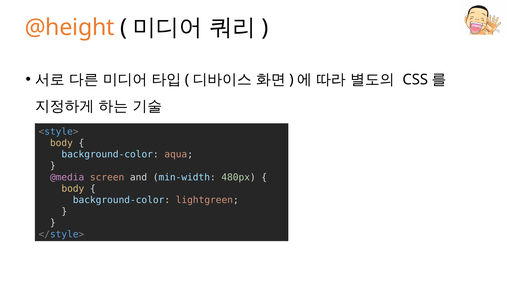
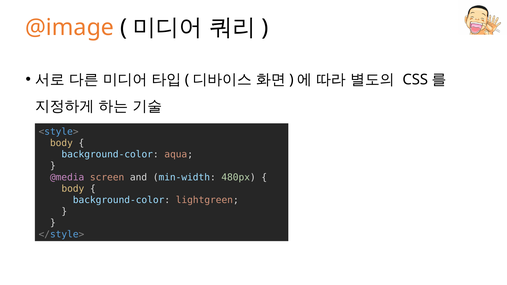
@height: @height -> @image (70, 28)
